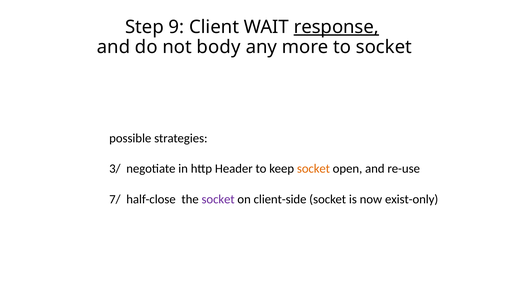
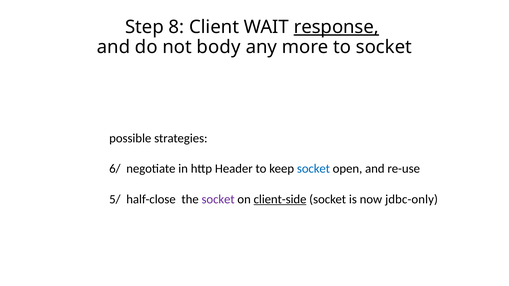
9: 9 -> 8 (176, 27)
3/: 3/ -> 6/ (115, 169)
socket colour: orange -> blue (313, 169)
7/: 7/ -> 5/ (115, 200)
client-side underline: none -> present (280, 200)
exist-only: exist-only -> jdbc-only (412, 200)
